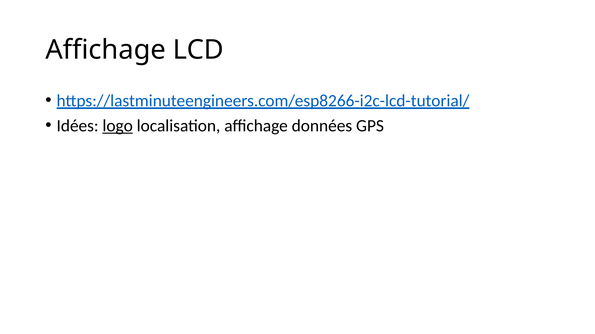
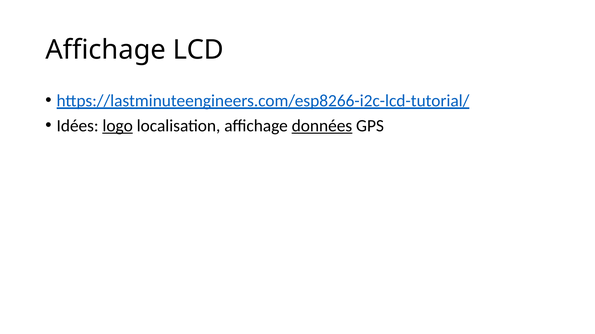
données underline: none -> present (322, 126)
